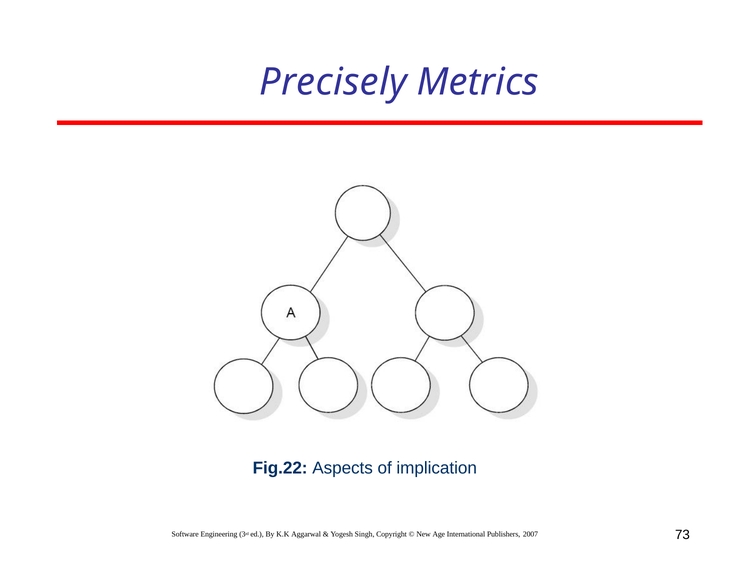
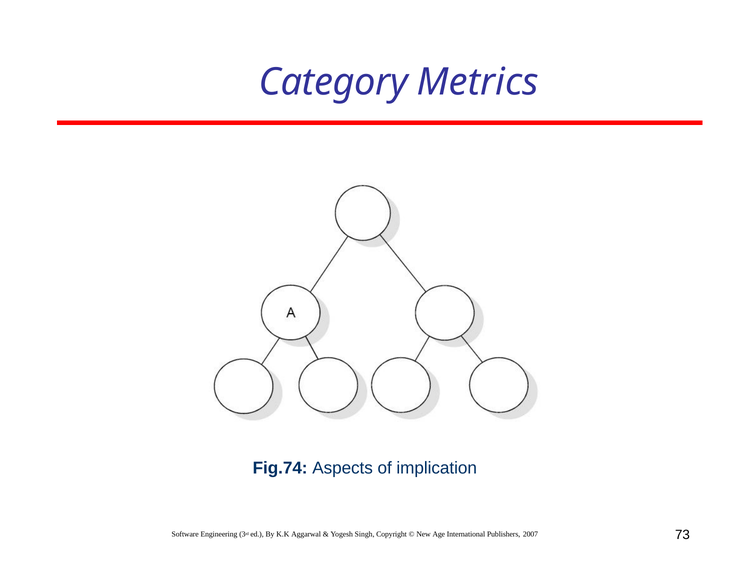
Precisely: Precisely -> Category (333, 82)
Fig.22: Fig.22 -> Fig.74 (280, 468)
